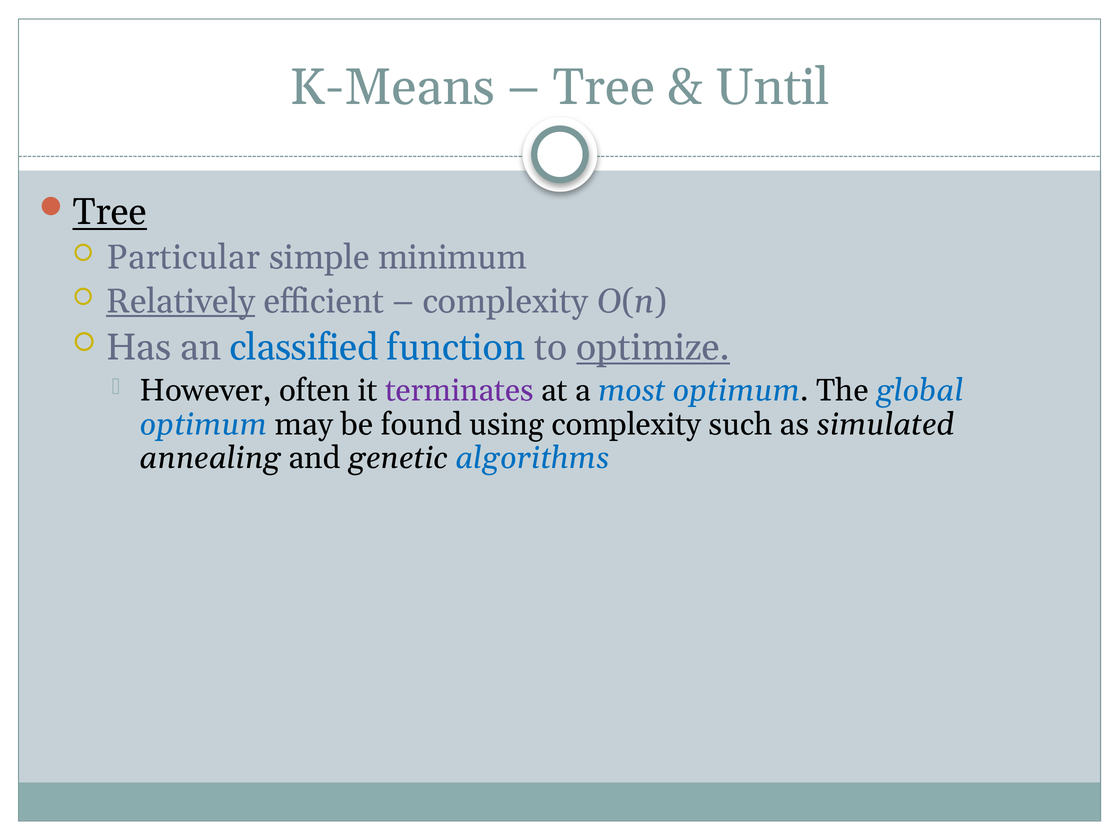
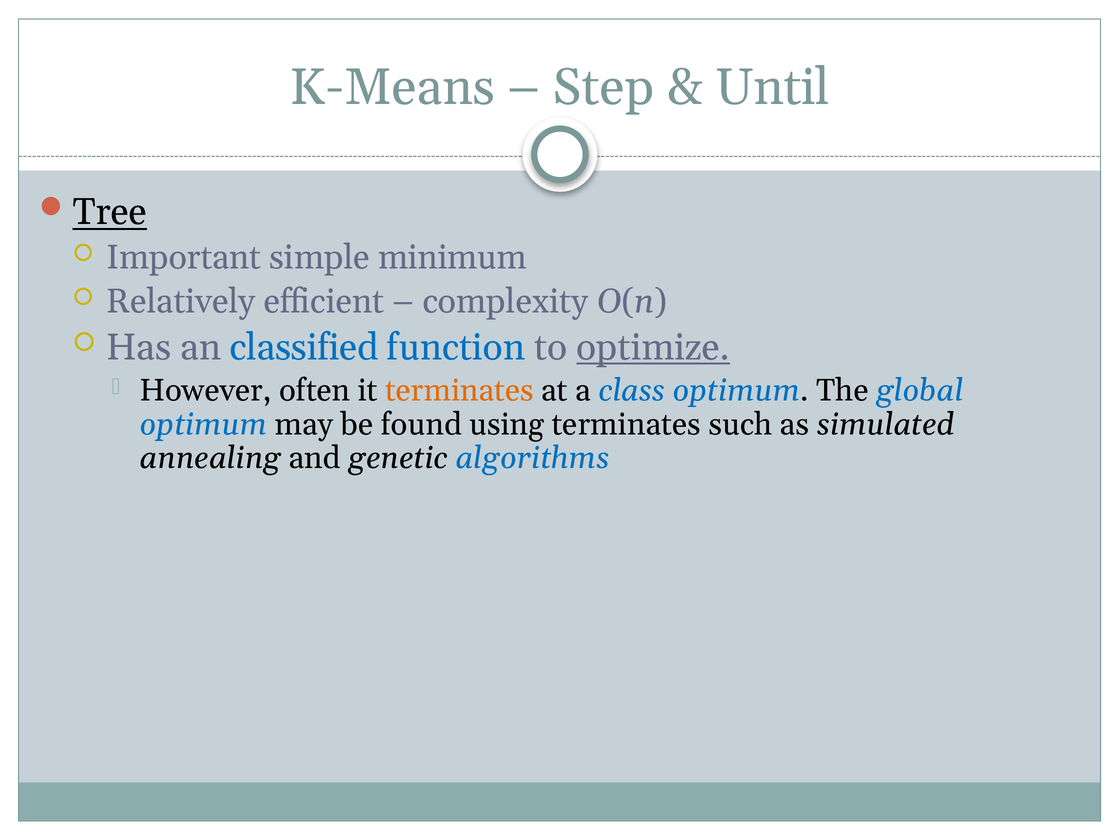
Tree: Tree -> Step (604, 87)
Particular: Particular -> Important (184, 258)
Relatively underline: present -> none (181, 301)
terminates colour: purple -> orange (459, 391)
most: most -> class (632, 391)
using complexity: complexity -> terminates (626, 424)
